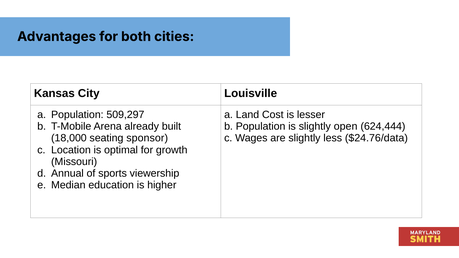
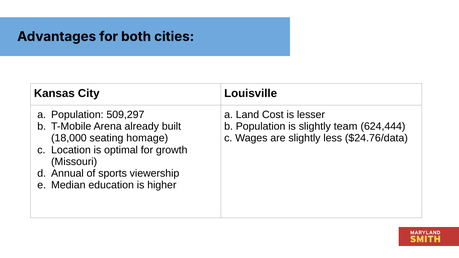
open: open -> team (346, 126)
sponsor: sponsor -> homage (147, 138)
